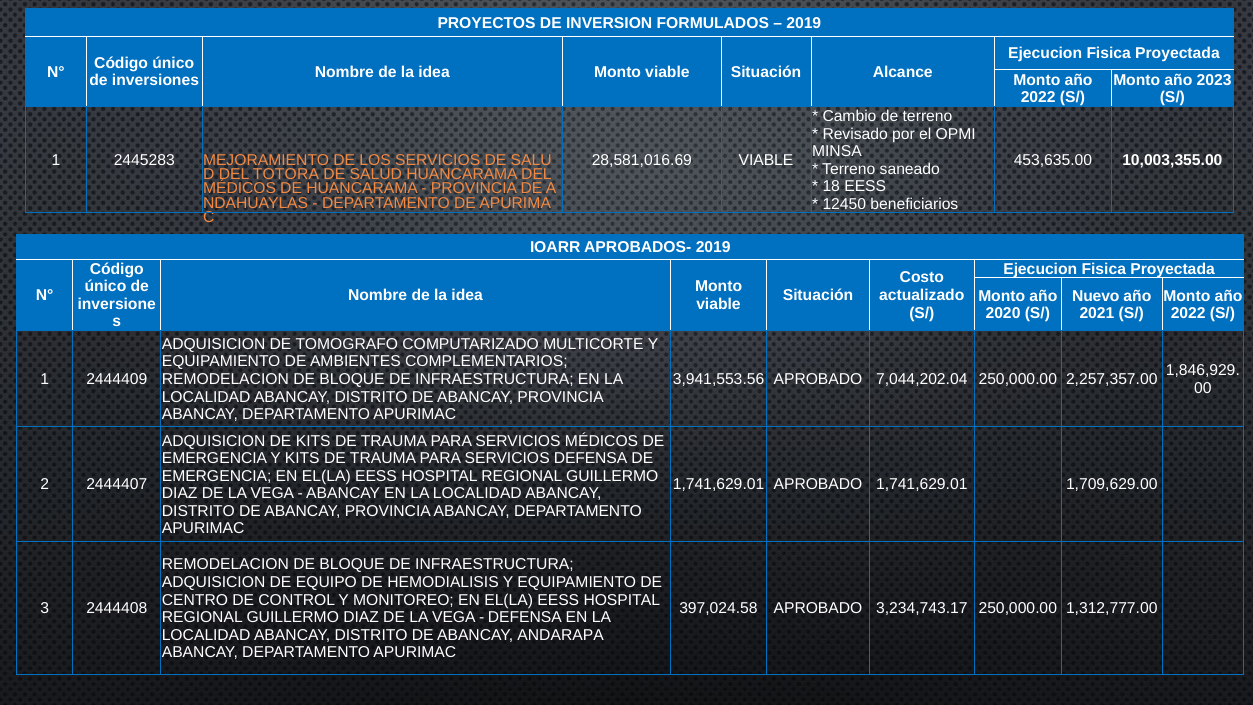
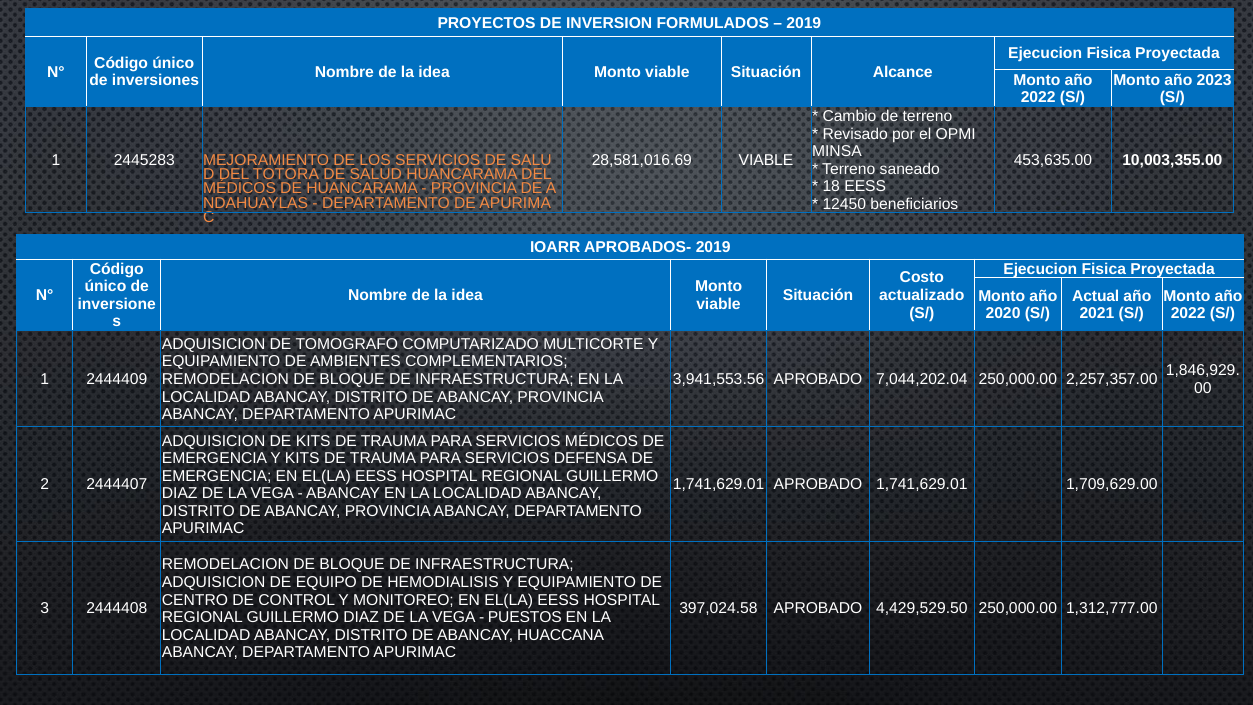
Nuevo: Nuevo -> Actual (1096, 296)
3,234,743.17: 3,234,743.17 -> 4,429,529.50 (922, 609)
DEFENSA: DEFENSA -> PUESTOS (525, 617)
ANDARAPA: ANDARAPA -> HUACCANA (561, 635)
